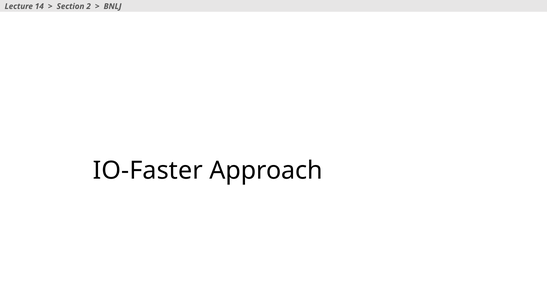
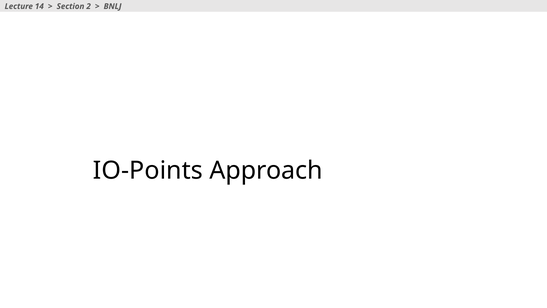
IO-Faster: IO-Faster -> IO-Points (148, 170)
